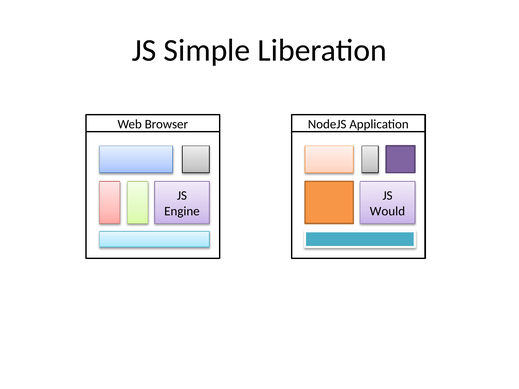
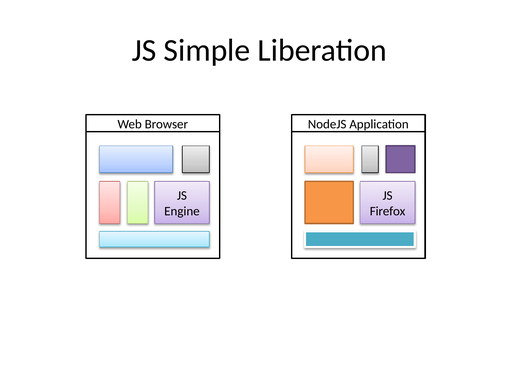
Would: Would -> Firefox (388, 211)
